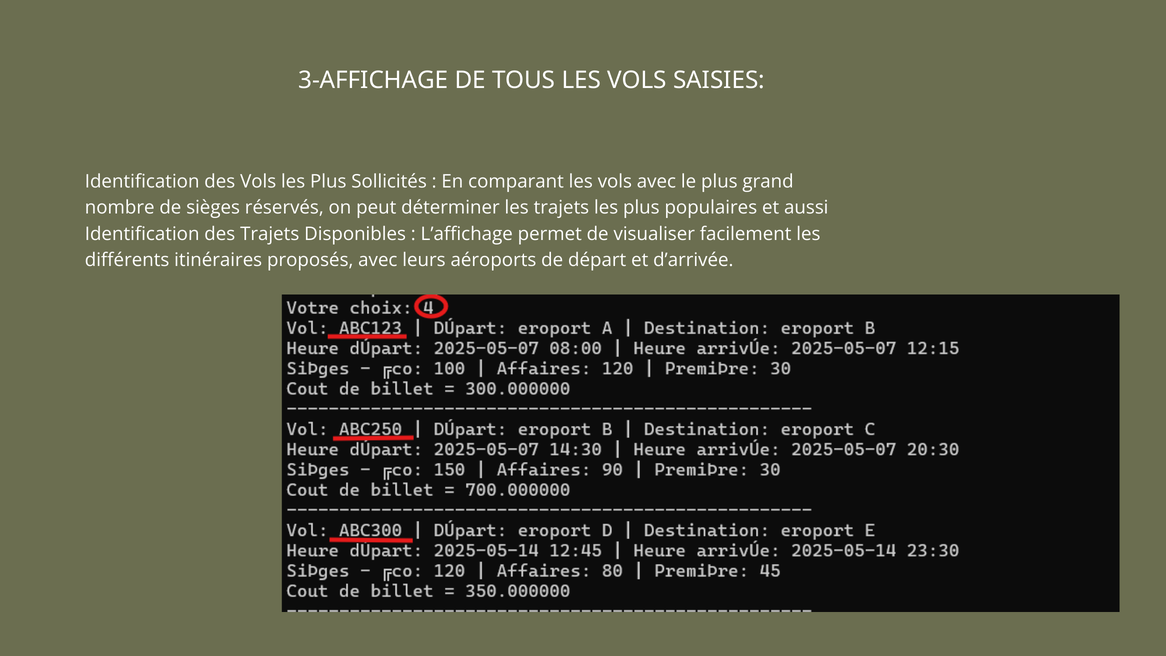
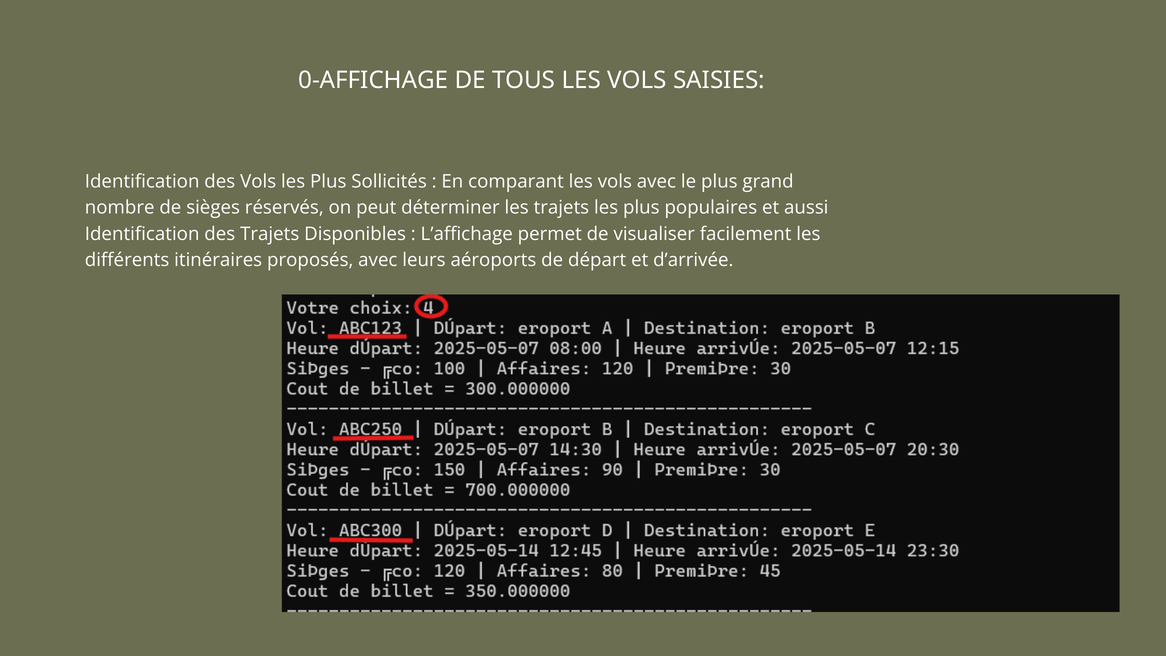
3-AFFICHAGE: 3-AFFICHAGE -> 0-AFFICHAGE (373, 80)
